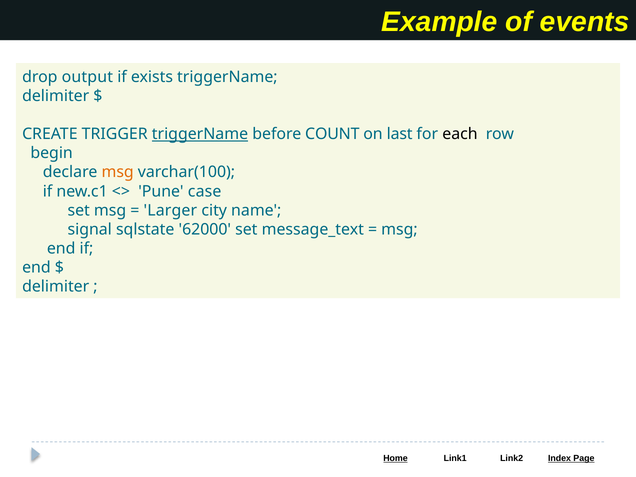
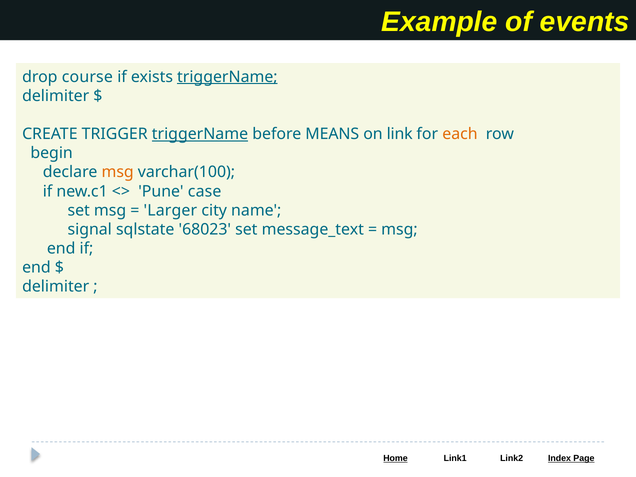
output: output -> course (87, 77)
triggerName underline: none -> present (227, 77)
COUNT: COUNT -> MEANS (332, 134)
last: last -> link (400, 134)
each colour: black -> orange (460, 134)
62000: 62000 -> 68023 (205, 229)
